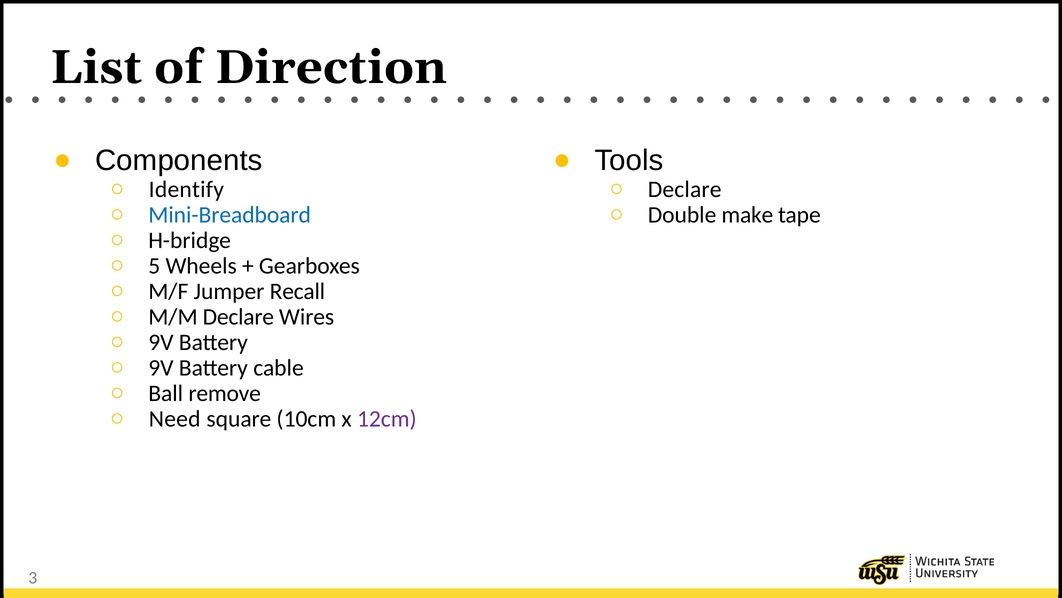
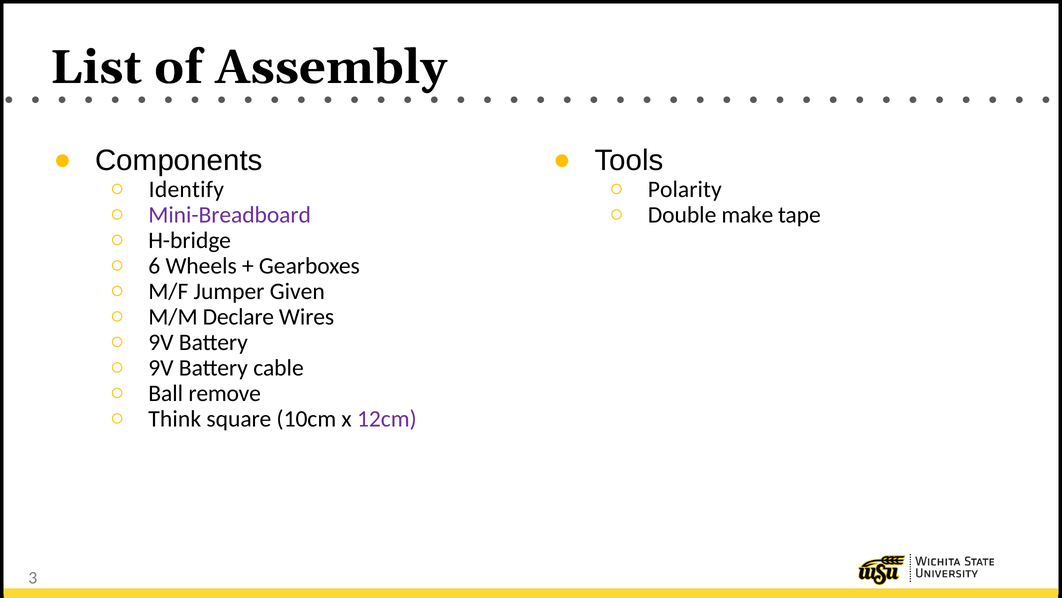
Direction: Direction -> Assembly (331, 67)
Declare: Declare -> Polarity (685, 189)
Mini-Breadboard colour: blue -> purple (230, 215)
5: 5 -> 6 (154, 266)
Recall: Recall -> Given (297, 291)
Need: Need -> Think (175, 418)
